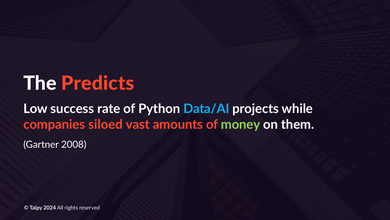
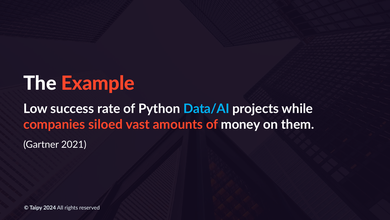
Predicts: Predicts -> Example (98, 83)
money colour: light green -> white (241, 124)
2008: 2008 -> 2021 (74, 144)
